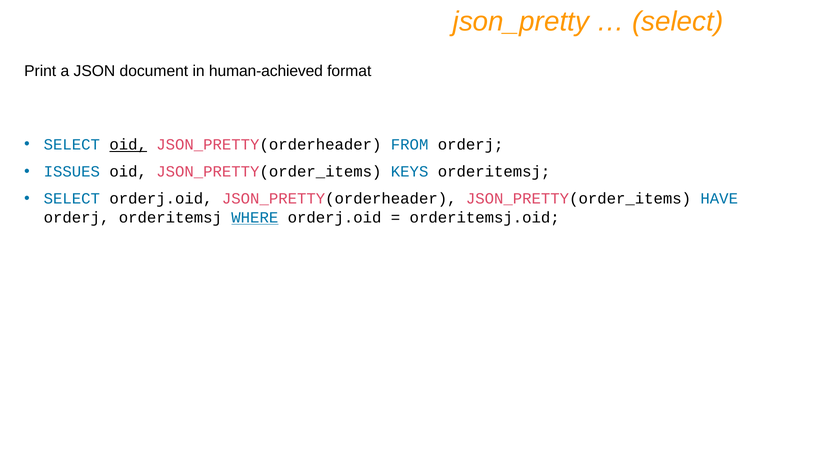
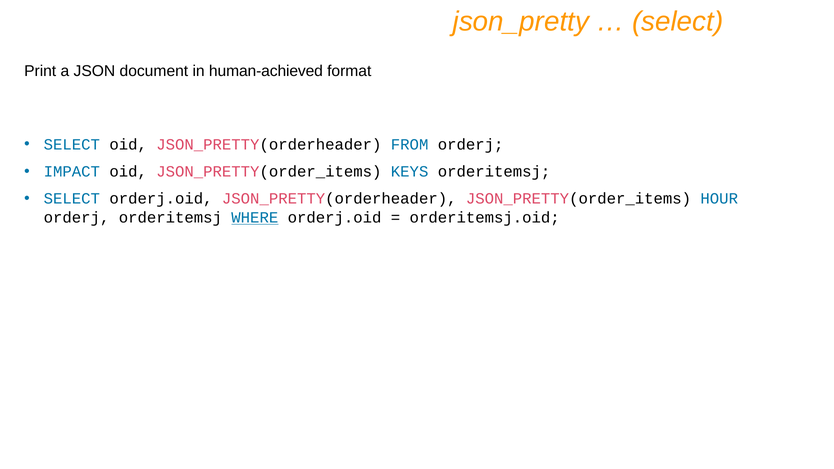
oid underline: present -> none (128, 145)
ISSUES: ISSUES -> IMPACT (72, 172)
HAVE: HAVE -> HOUR (719, 199)
